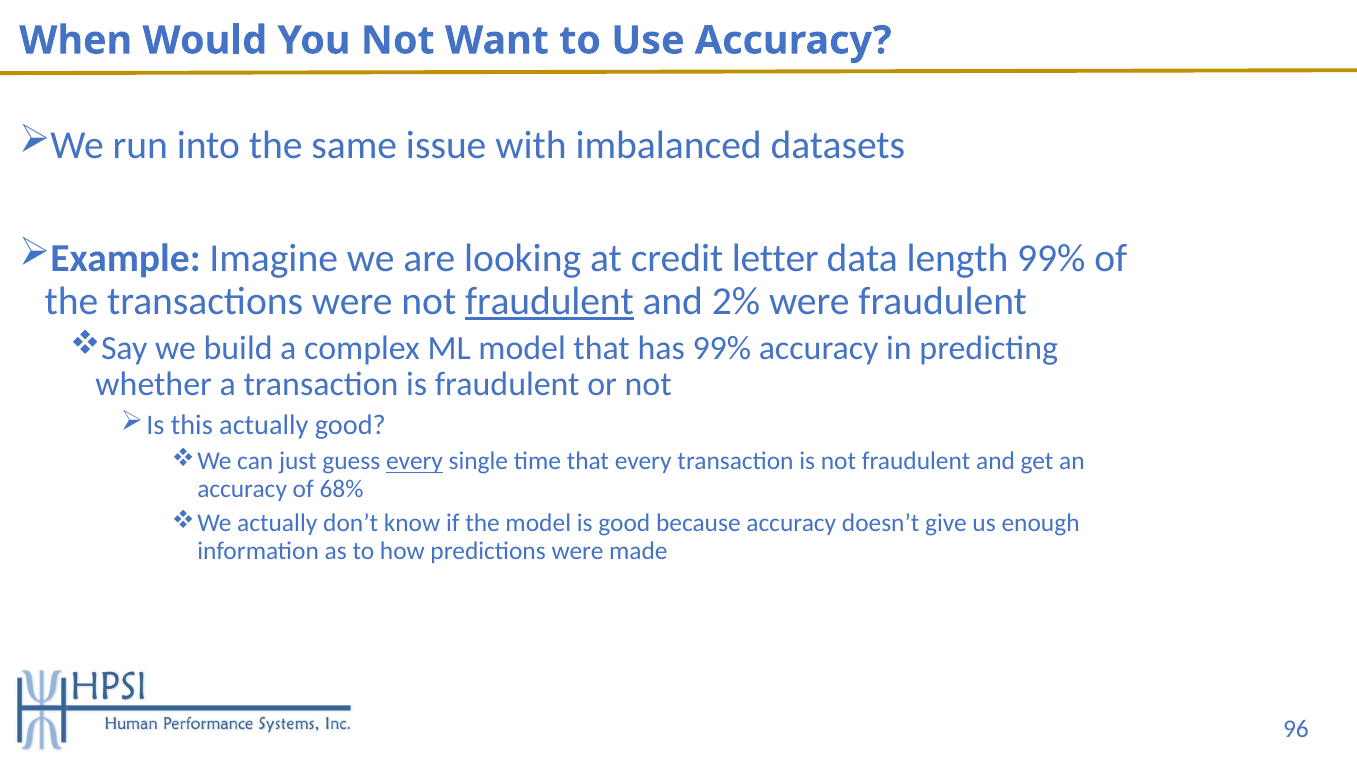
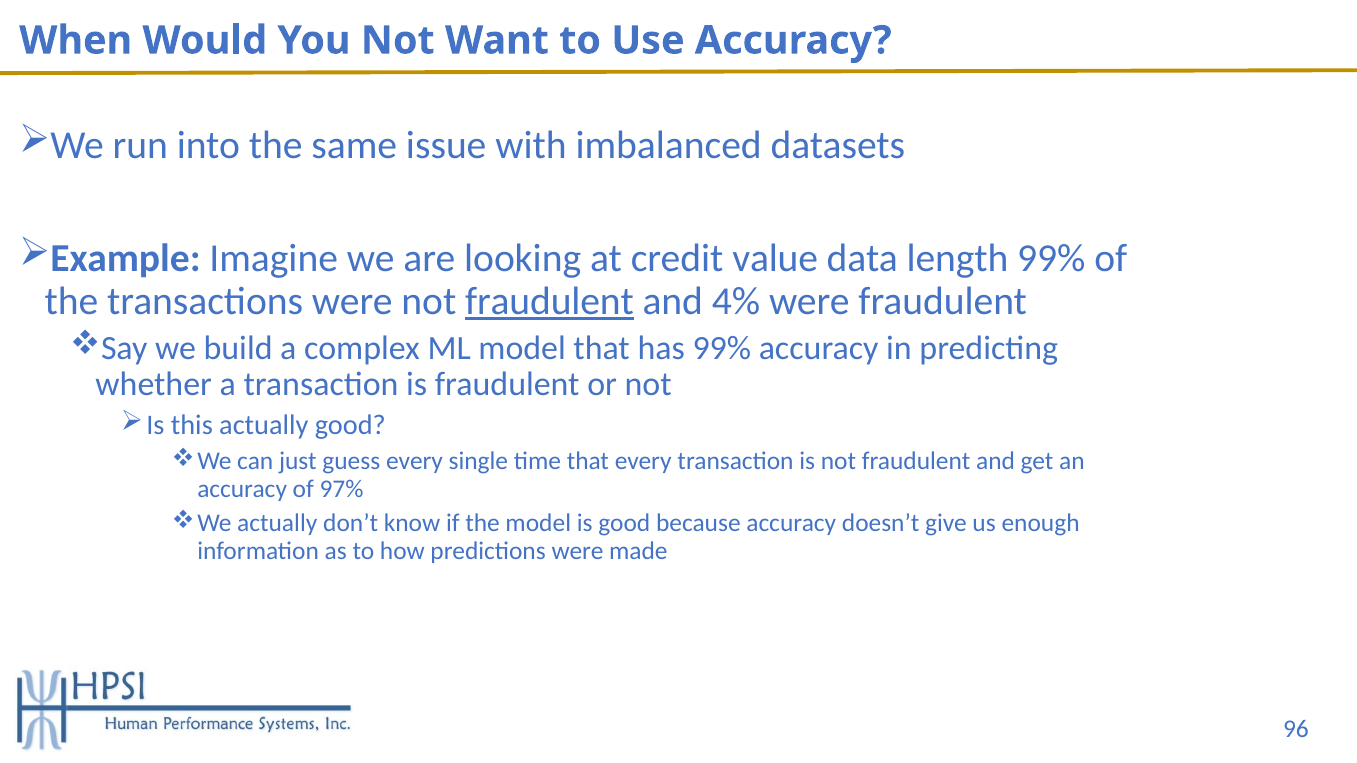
letter: letter -> value (775, 259)
2%: 2% -> 4% (736, 302)
every underline: present -> none (414, 462)
68%: 68% -> 97% (342, 489)
